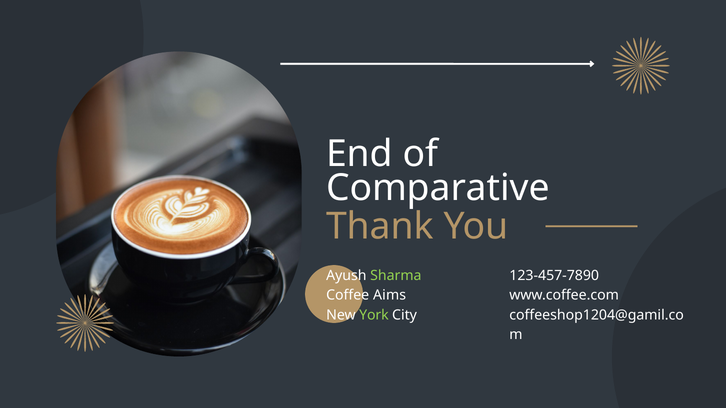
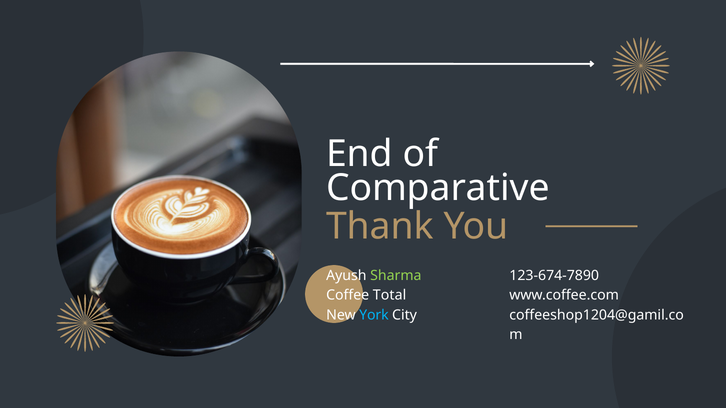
123-457-7890: 123-457-7890 -> 123-674-7890 (554, 276)
Aims: Aims -> Total (390, 295)
York colour: light green -> light blue (374, 315)
